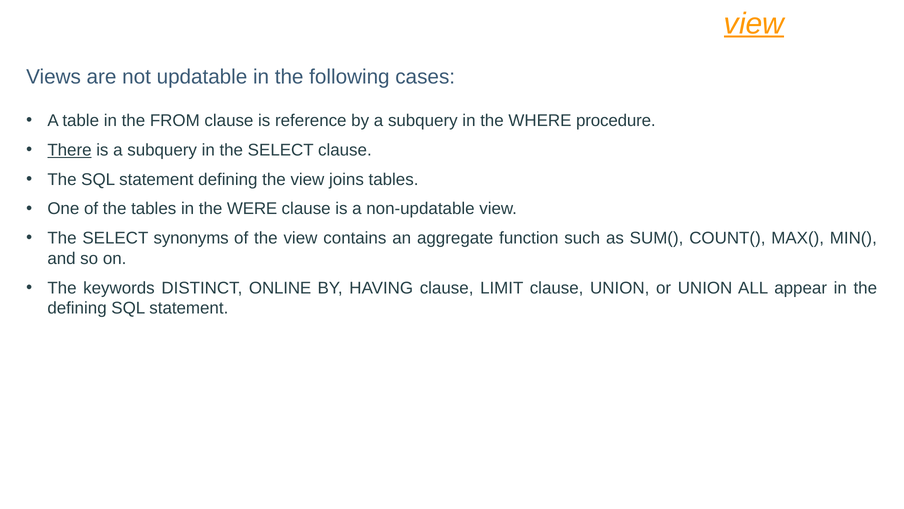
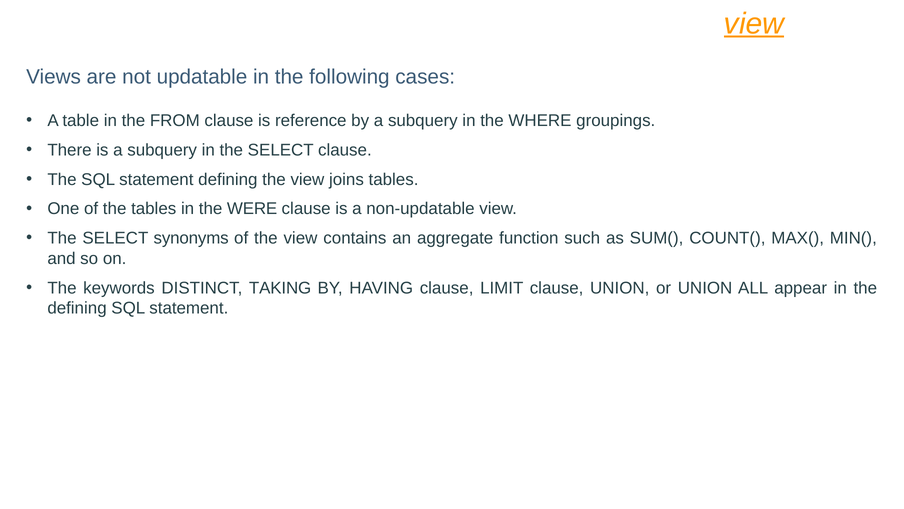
procedure: procedure -> groupings (616, 121)
There underline: present -> none (69, 150)
ONLINE: ONLINE -> TAKING (280, 288)
